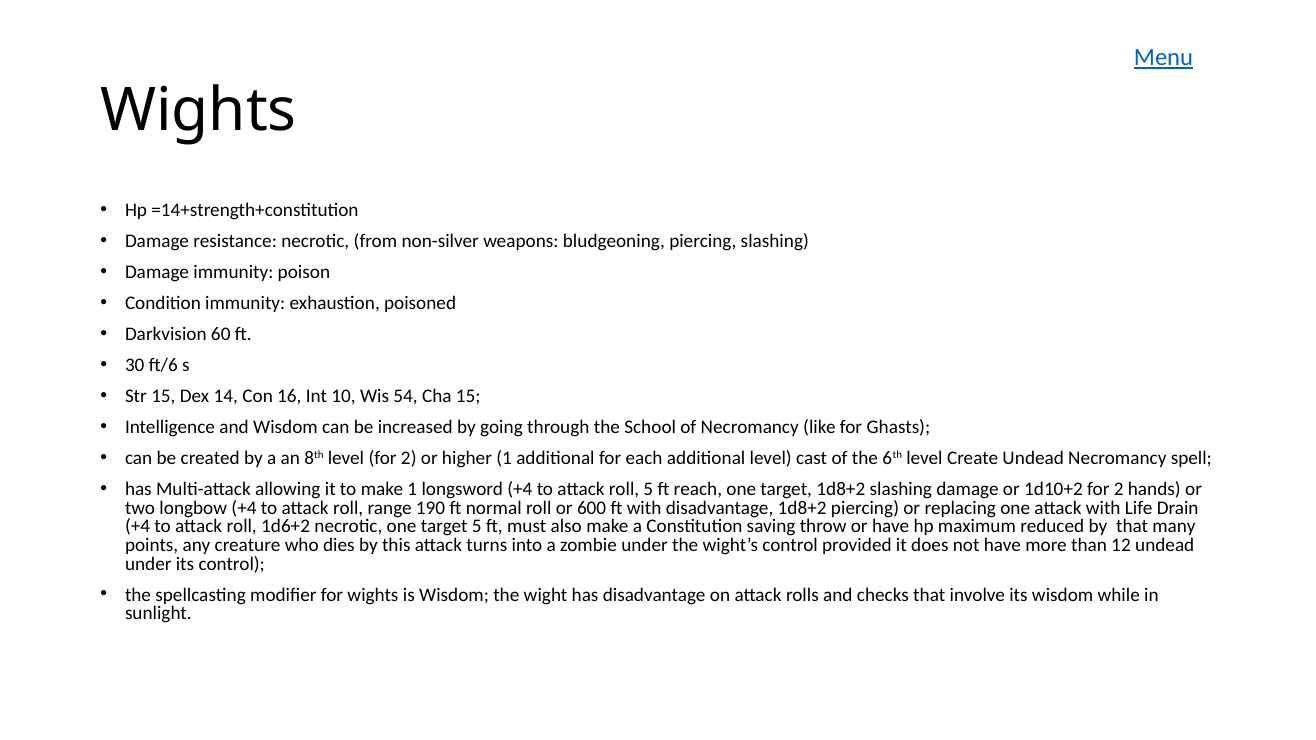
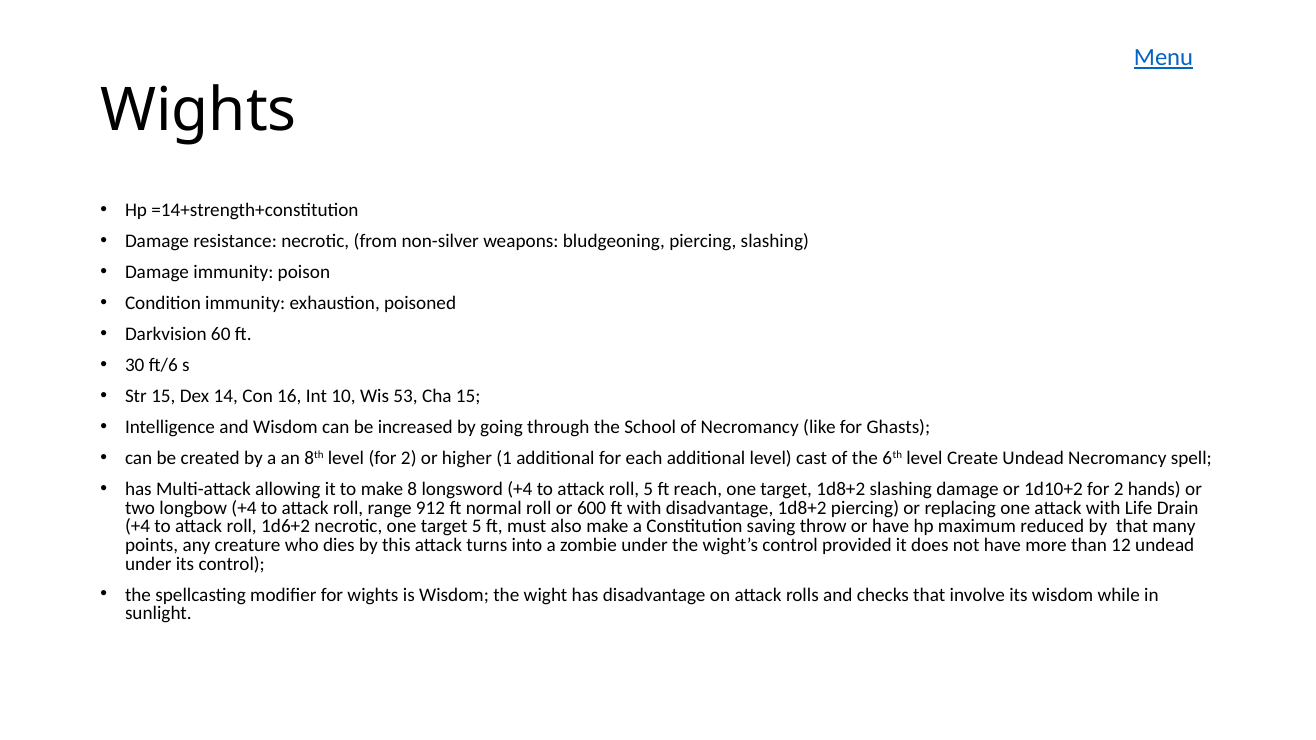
54: 54 -> 53 (406, 396)
make 1: 1 -> 8 (412, 489)
190: 190 -> 912 (431, 508)
